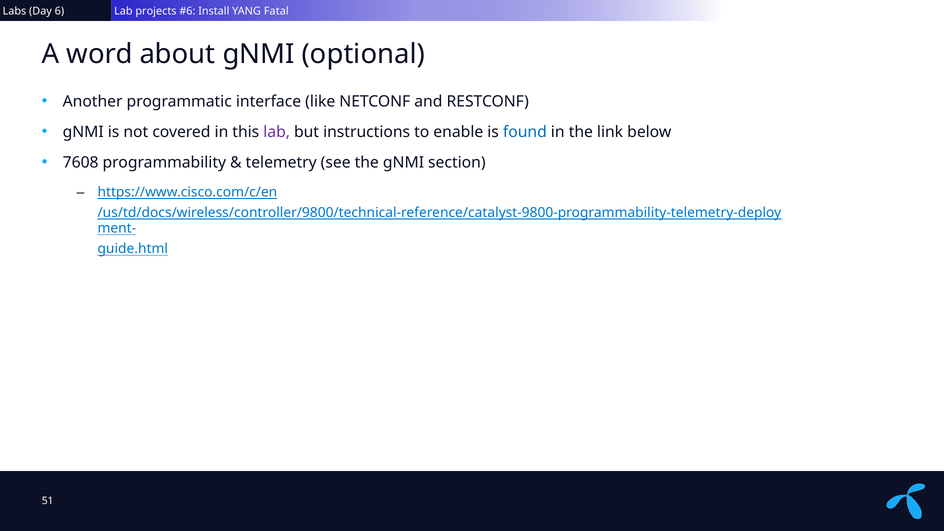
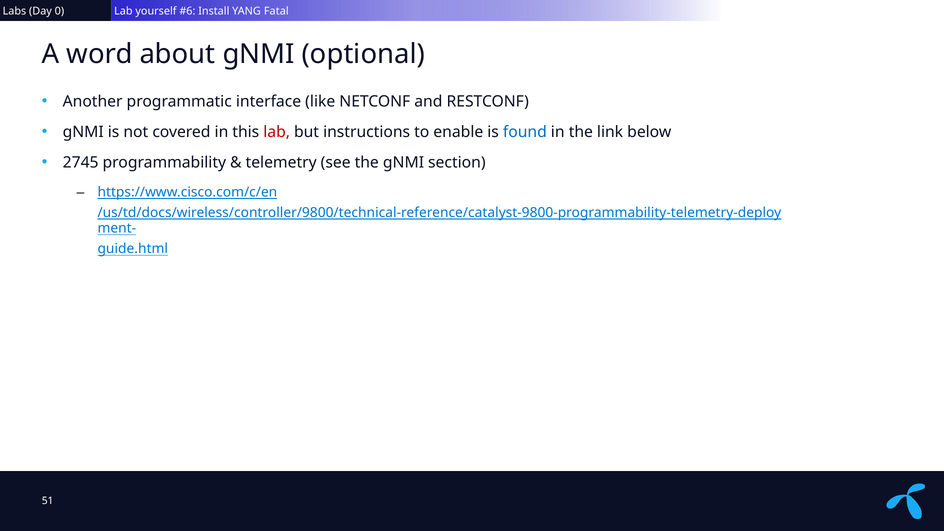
6: 6 -> 0 (59, 11)
projects: projects -> yourself (156, 11)
lab colour: purple -> red (277, 132)
7608: 7608 -> 2745 (81, 163)
